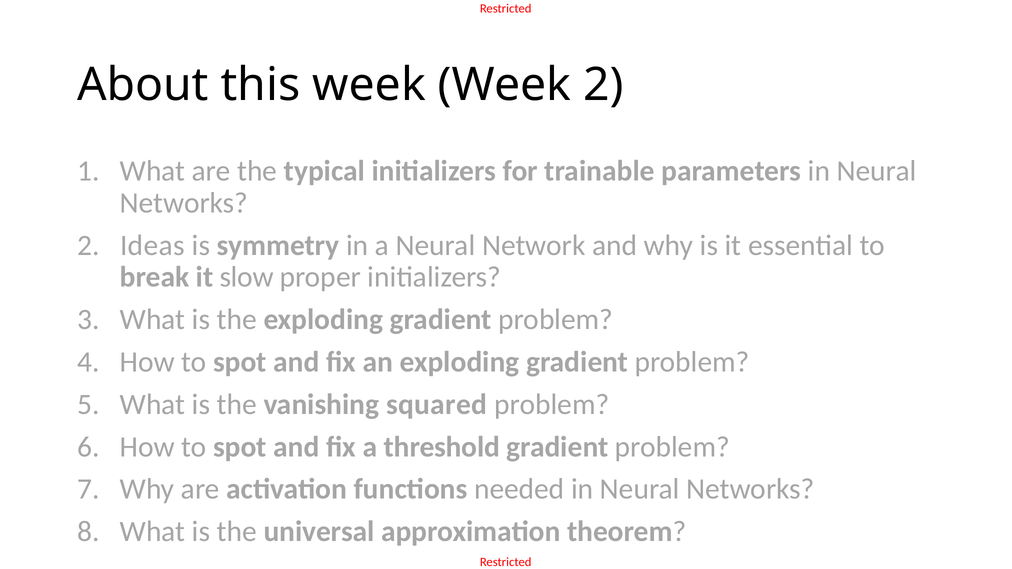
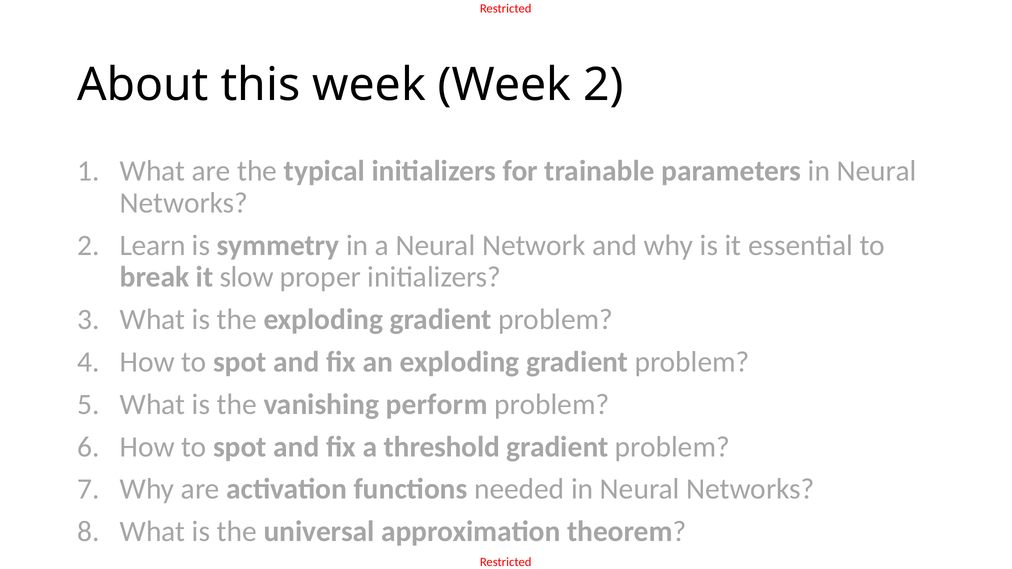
Ideas: Ideas -> Learn (153, 245)
squared: squared -> perform (437, 405)
